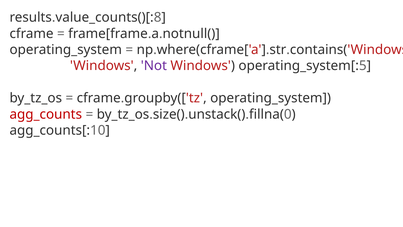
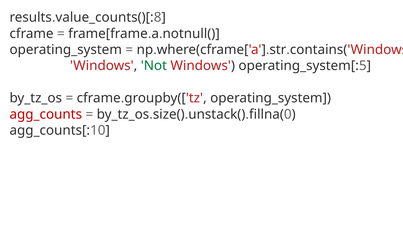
Not colour: purple -> green (154, 66)
